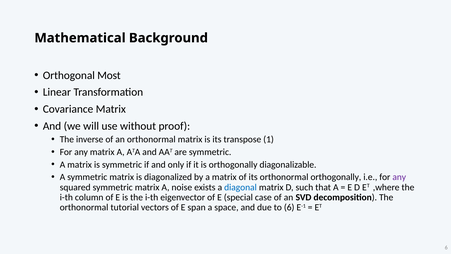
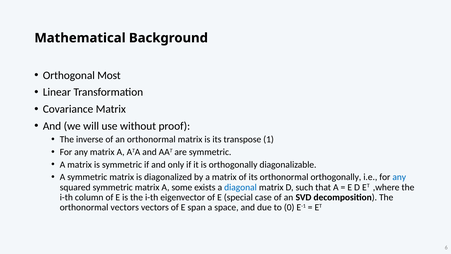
any colour: purple -> blue (399, 177)
noise: noise -> some (182, 187)
orthonormal tutorial: tutorial -> vectors (125, 207)
to 6: 6 -> 0 (289, 207)
